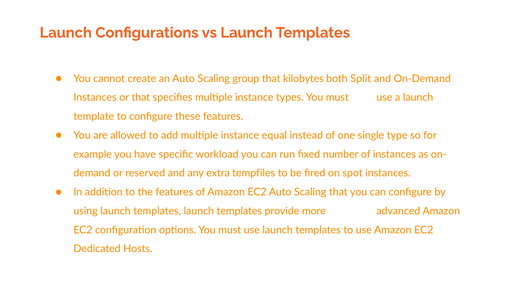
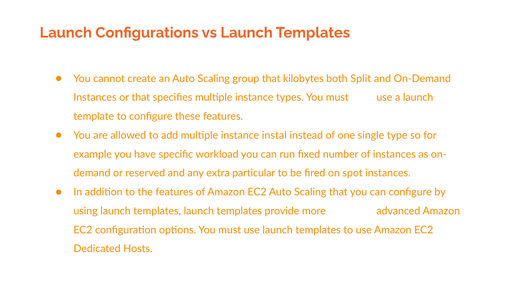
equal: equal -> instal (274, 135)
tempfiles: tempfiles -> particular (254, 173)
